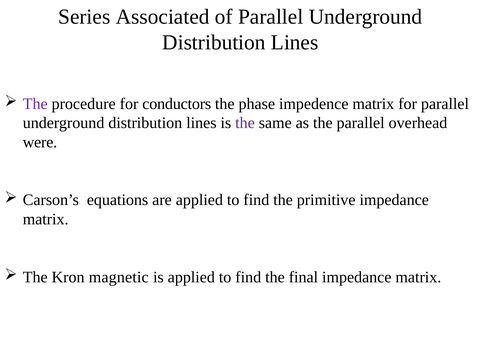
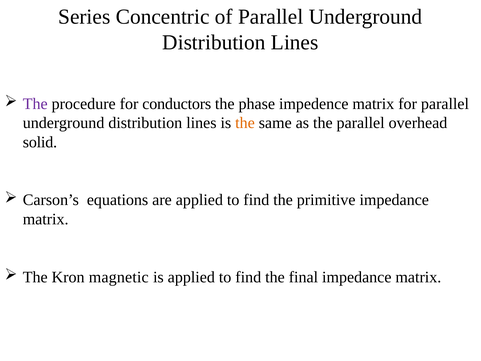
Associated: Associated -> Concentric (163, 17)
the colour: purple -> orange (245, 123)
were: were -> solid (40, 142)
